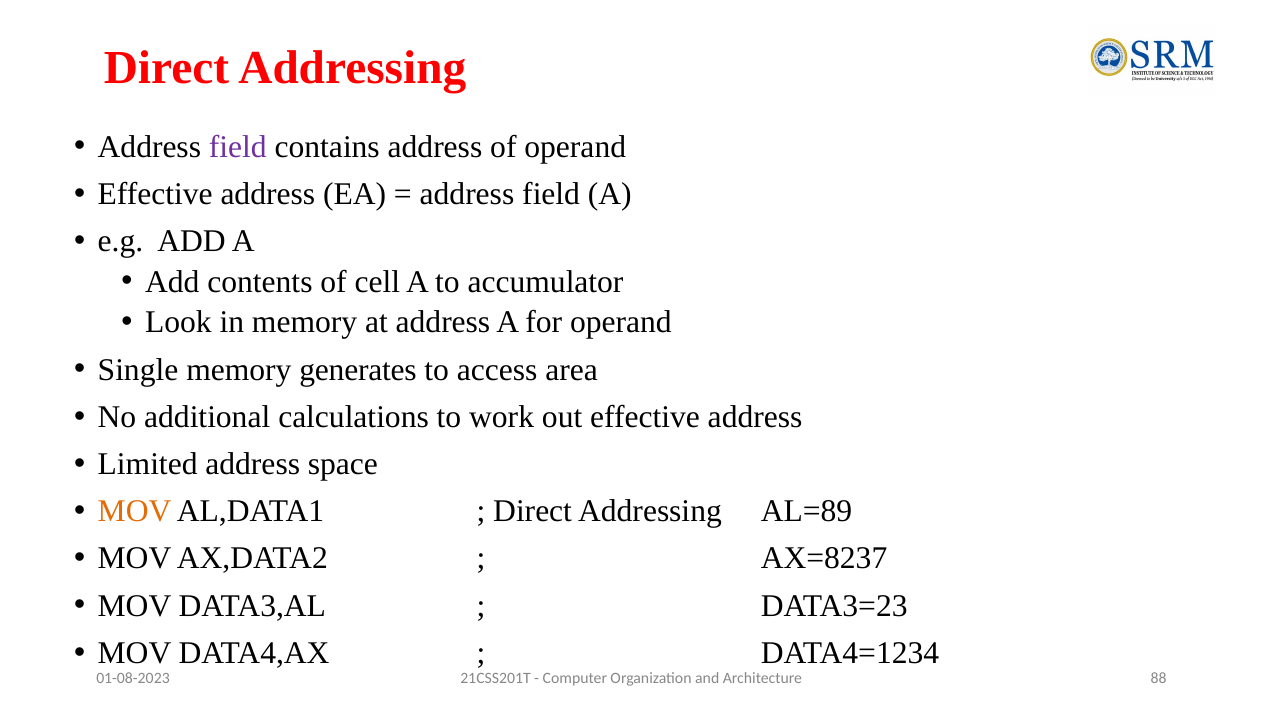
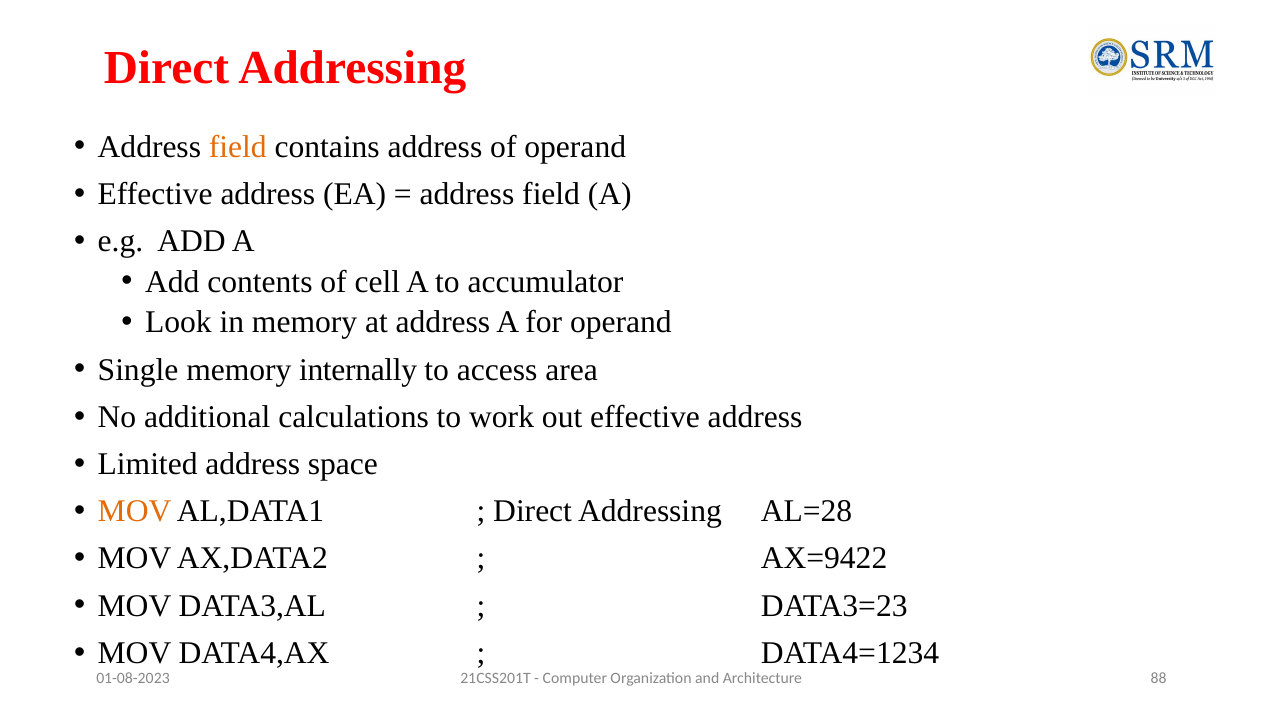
field colour: purple -> orange (238, 147)
generates: generates -> internally (358, 370)
AL=89: AL=89 -> AL=28 (807, 512)
AX=8237: AX=8237 -> AX=9422 (824, 559)
